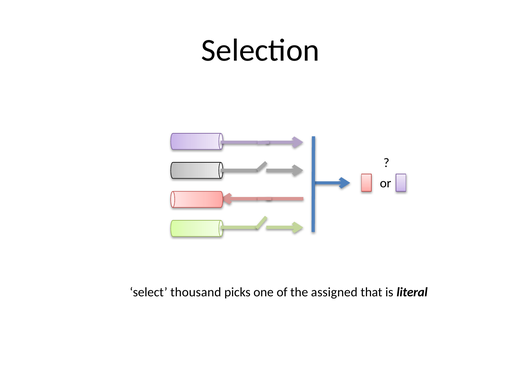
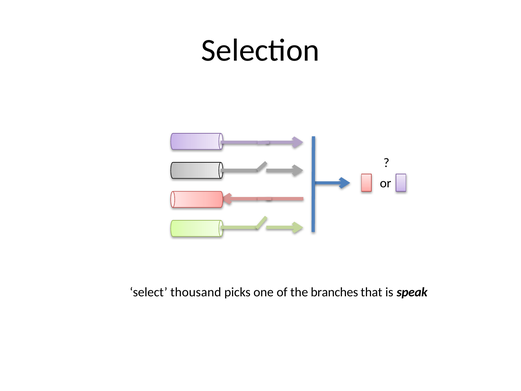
assigned: assigned -> branches (334, 292)
literal: literal -> speak (412, 292)
